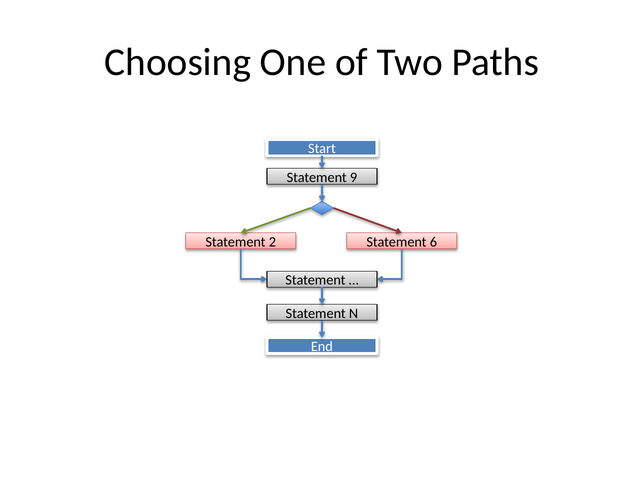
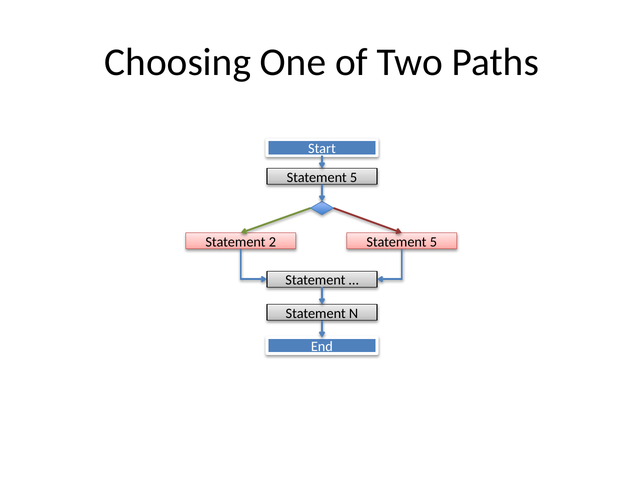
9: 9 -> 5 (354, 177)
6: 6 -> 5 (433, 242)
